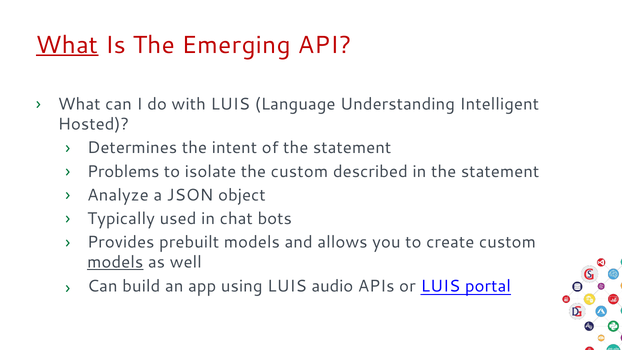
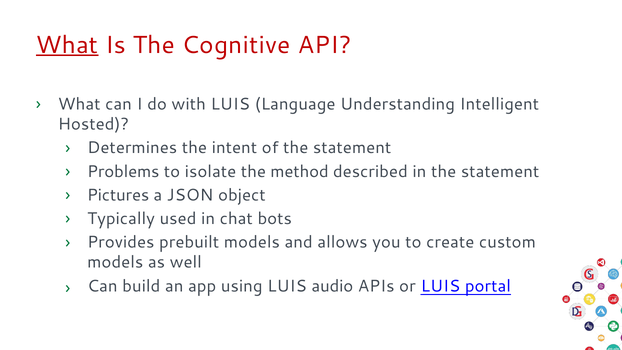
Emerging: Emerging -> Cognitive (236, 45)
the custom: custom -> method (300, 171)
Analyze: Analyze -> Pictures (118, 195)
models underline: present -> none (115, 262)
